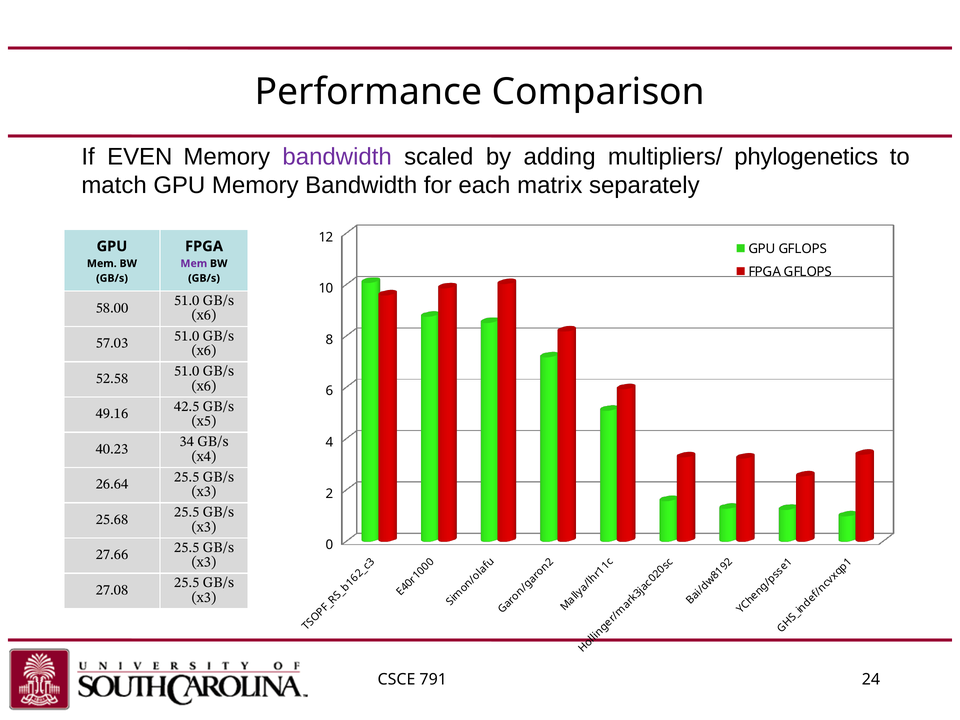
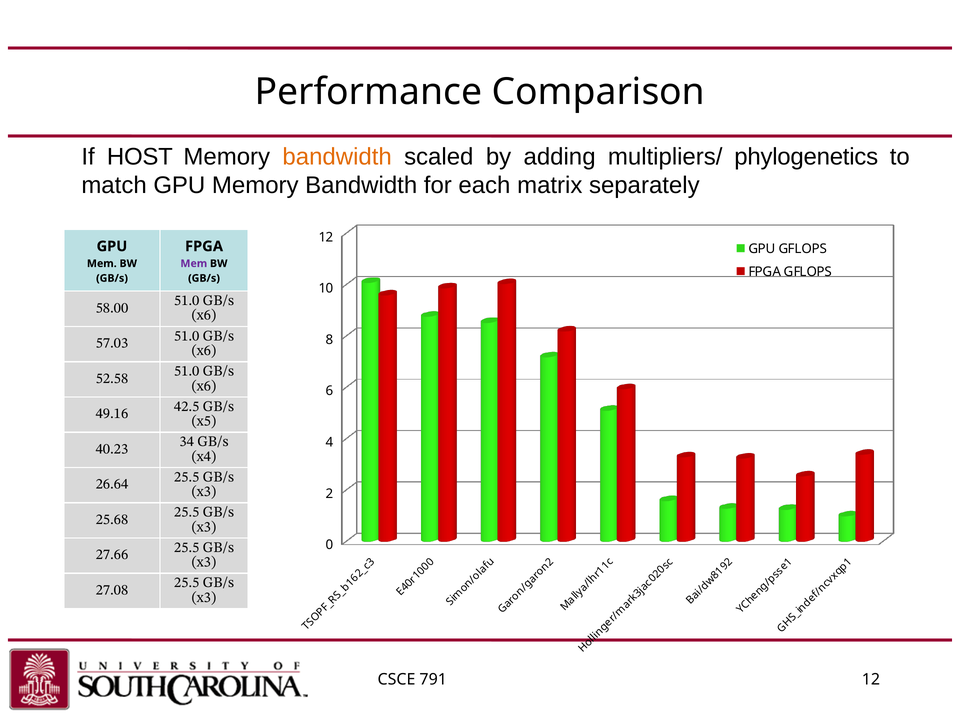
EVEN: EVEN -> HOST (140, 157)
bandwidth colour: purple -> orange (337, 157)
791 24: 24 -> 12 (871, 679)
